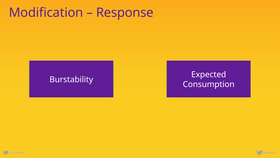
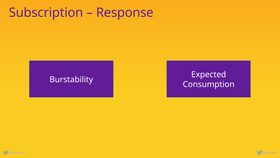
Modification: Modification -> Subscription (46, 13)
